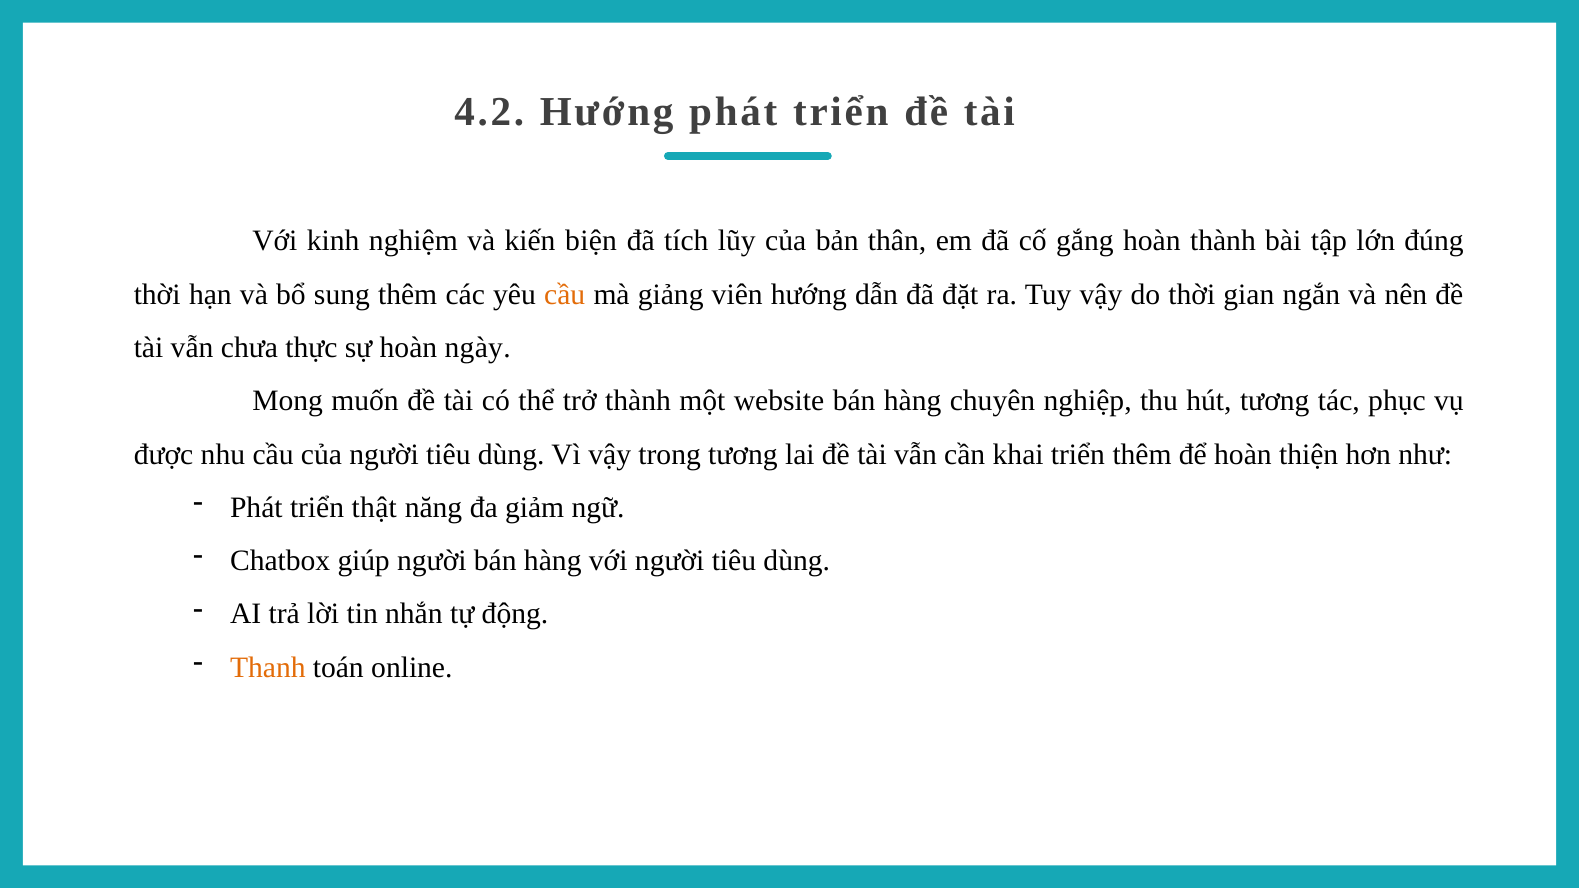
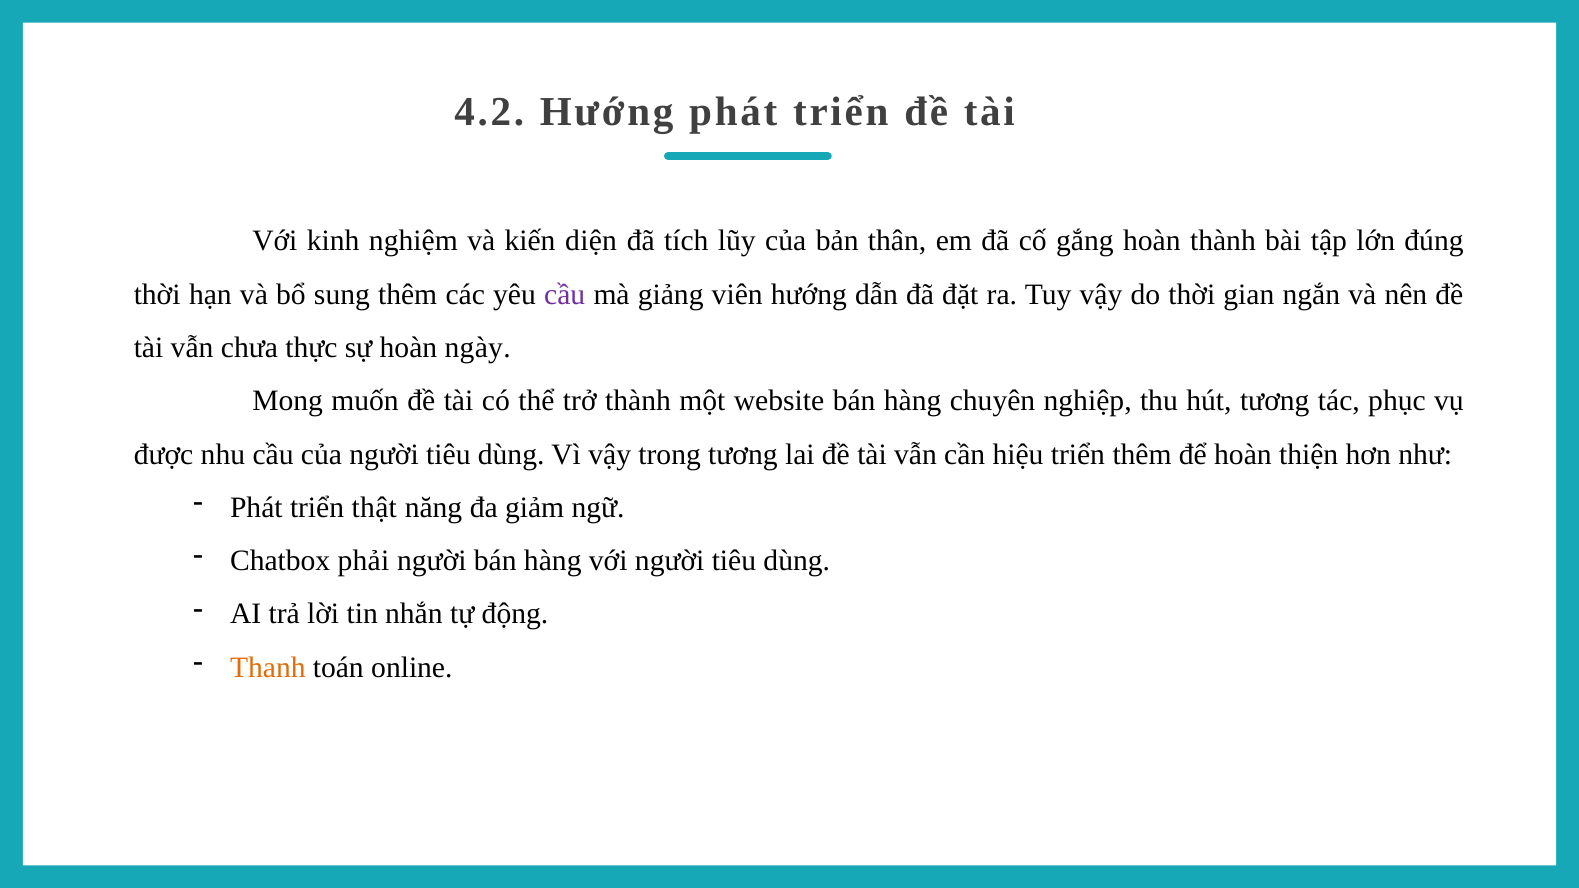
biện: biện -> diện (591, 241)
cầu colour: orange -> purple (565, 295)
khai: khai -> hiệu (1018, 454)
giúp: giúp -> phải (363, 561)
